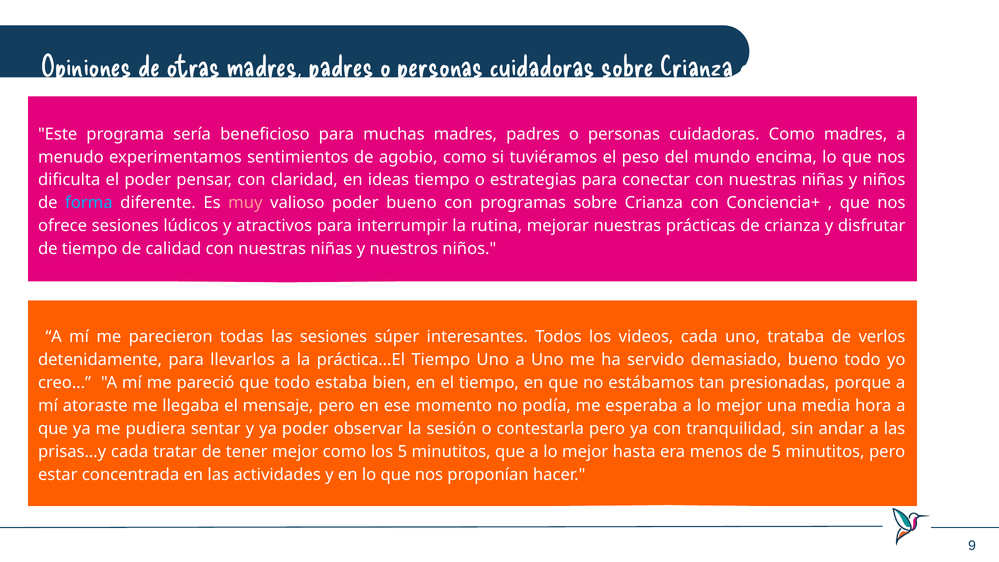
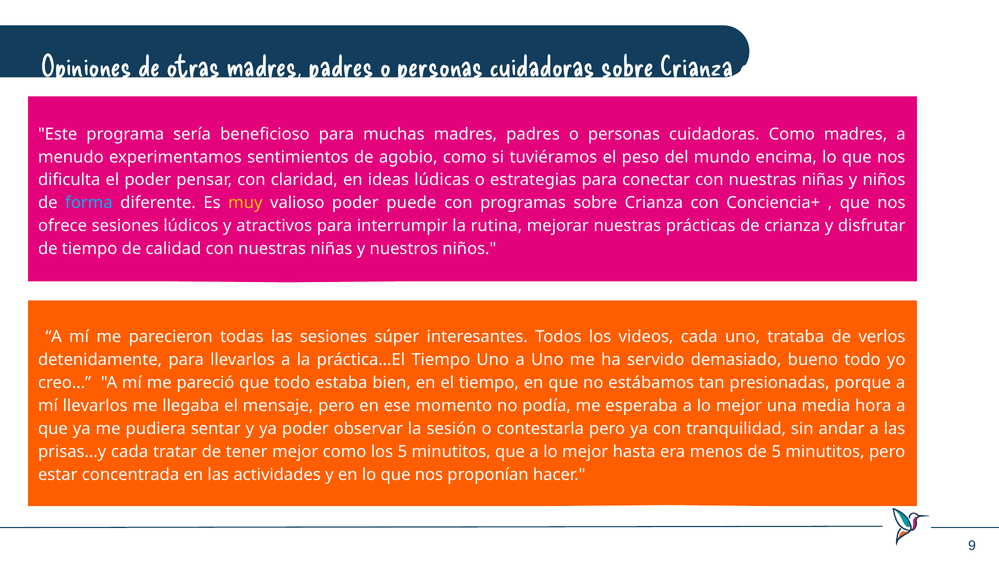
ideas tiempo: tiempo -> lúdicas (442, 180)
muy colour: pink -> yellow (245, 203)
poder bueno: bueno -> puede (411, 203)
mí atoraste: atoraste -> llevarlos (95, 406)
